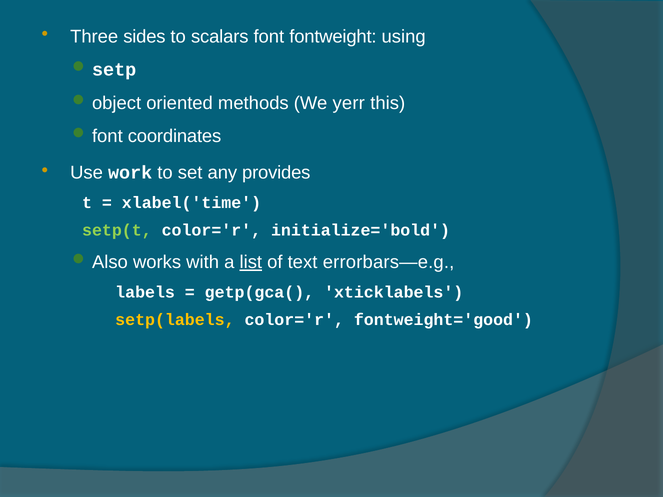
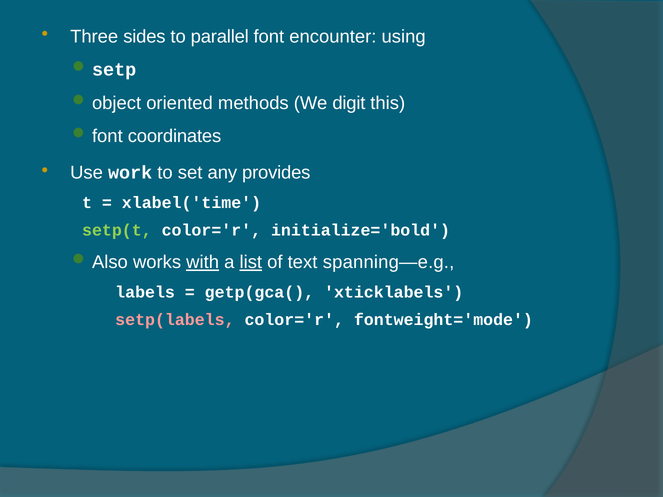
scalars: scalars -> parallel (220, 37)
fontweight: fontweight -> encounter (333, 37)
yerr: yerr -> digit (349, 103)
with underline: none -> present (203, 262)
errorbars—e.g: errorbars—e.g -> spanning—e.g (389, 262)
setp(labels colour: yellow -> pink (175, 320)
fontweight='good: fontweight='good -> fontweight='mode (443, 320)
